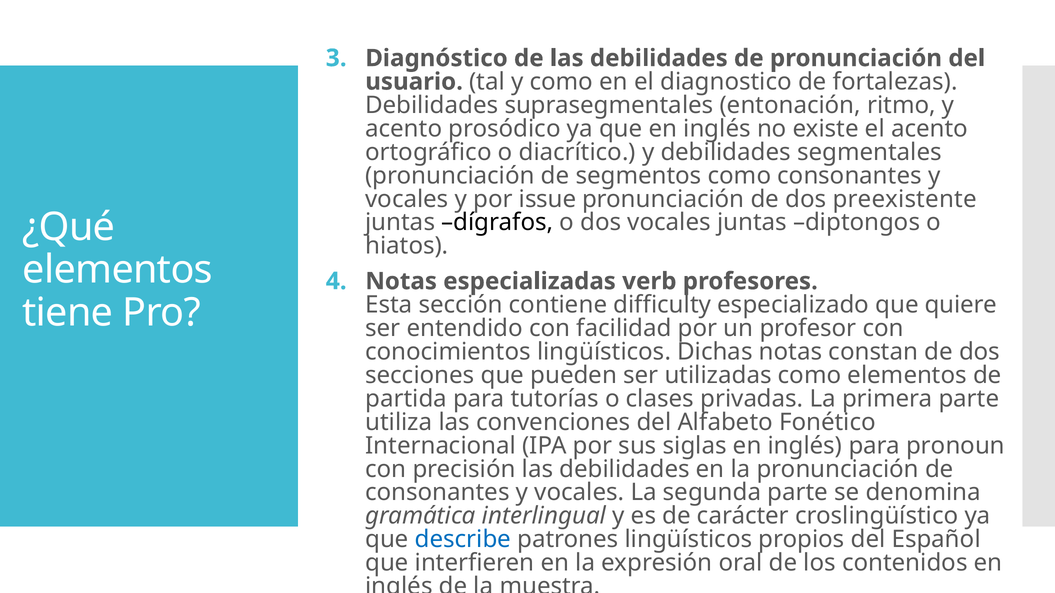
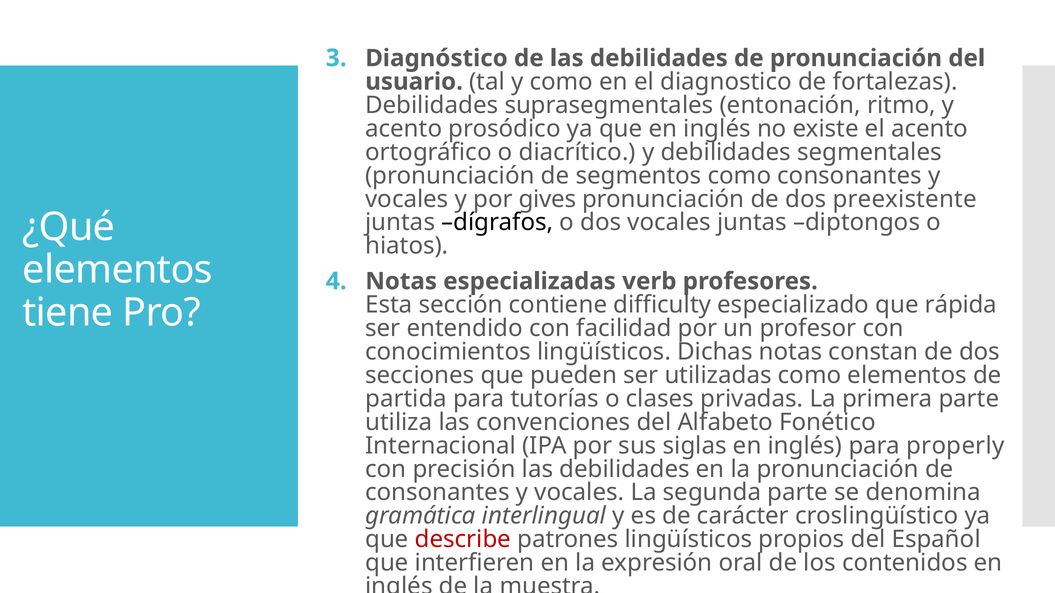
issue: issue -> gives (548, 199)
quiere: quiere -> rápida (961, 305)
pronoun: pronoun -> properly (955, 446)
describe colour: blue -> red (463, 540)
